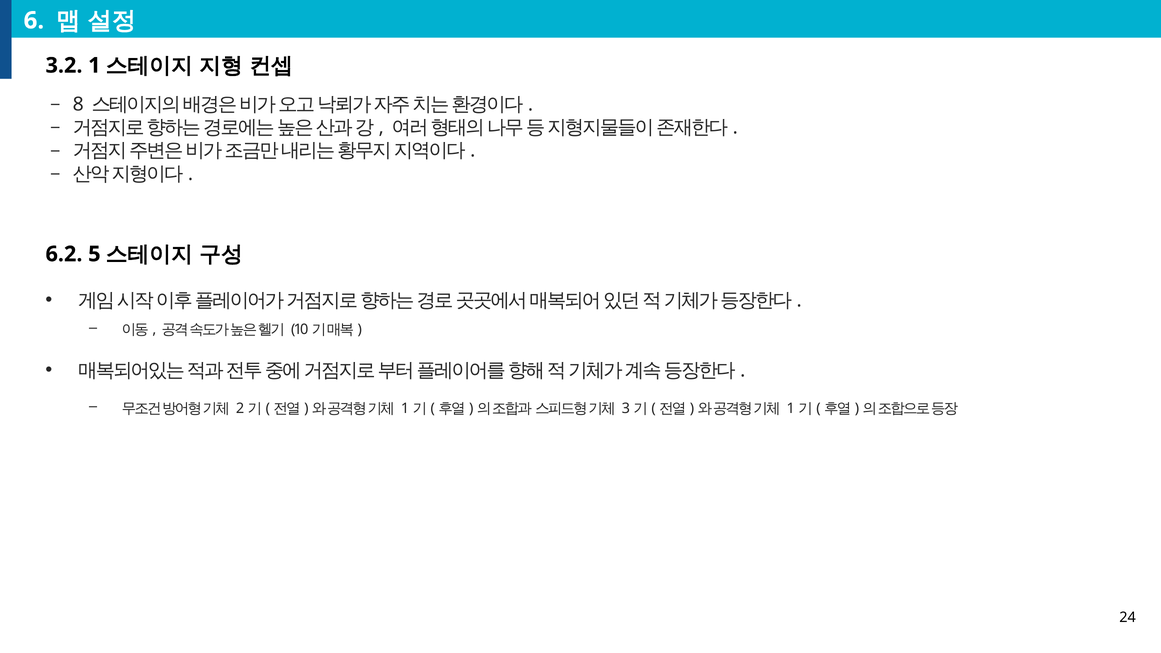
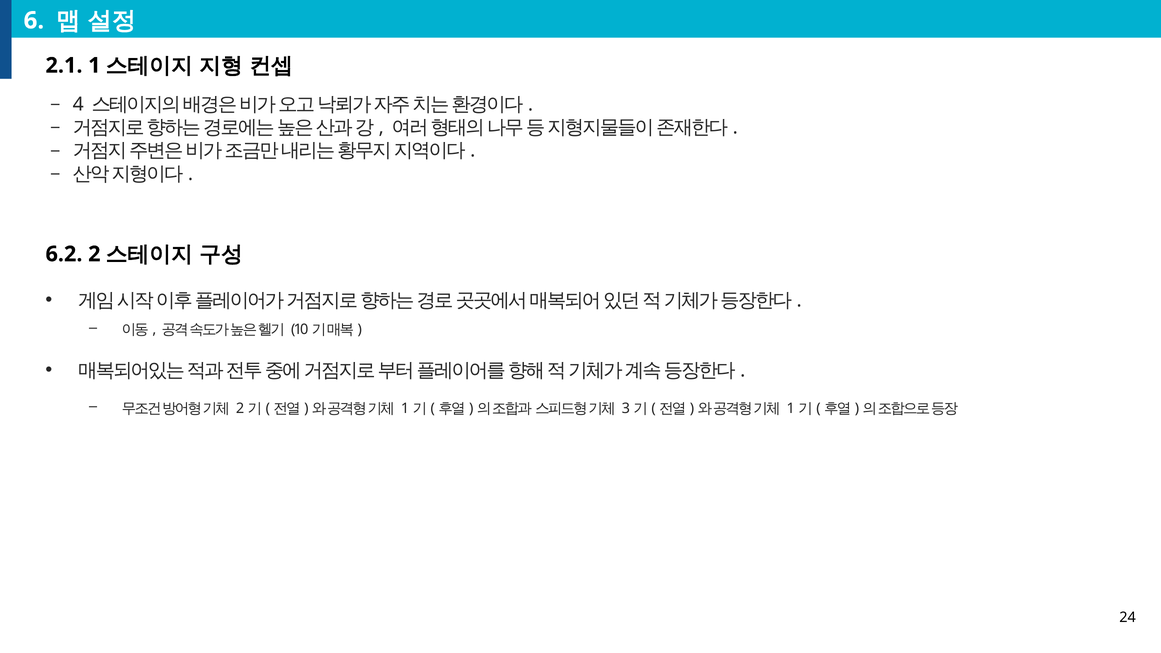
3.2: 3.2 -> 2.1 (64, 65)
8: 8 -> 4 (78, 104)
5: 5 -> 2 (94, 254)
